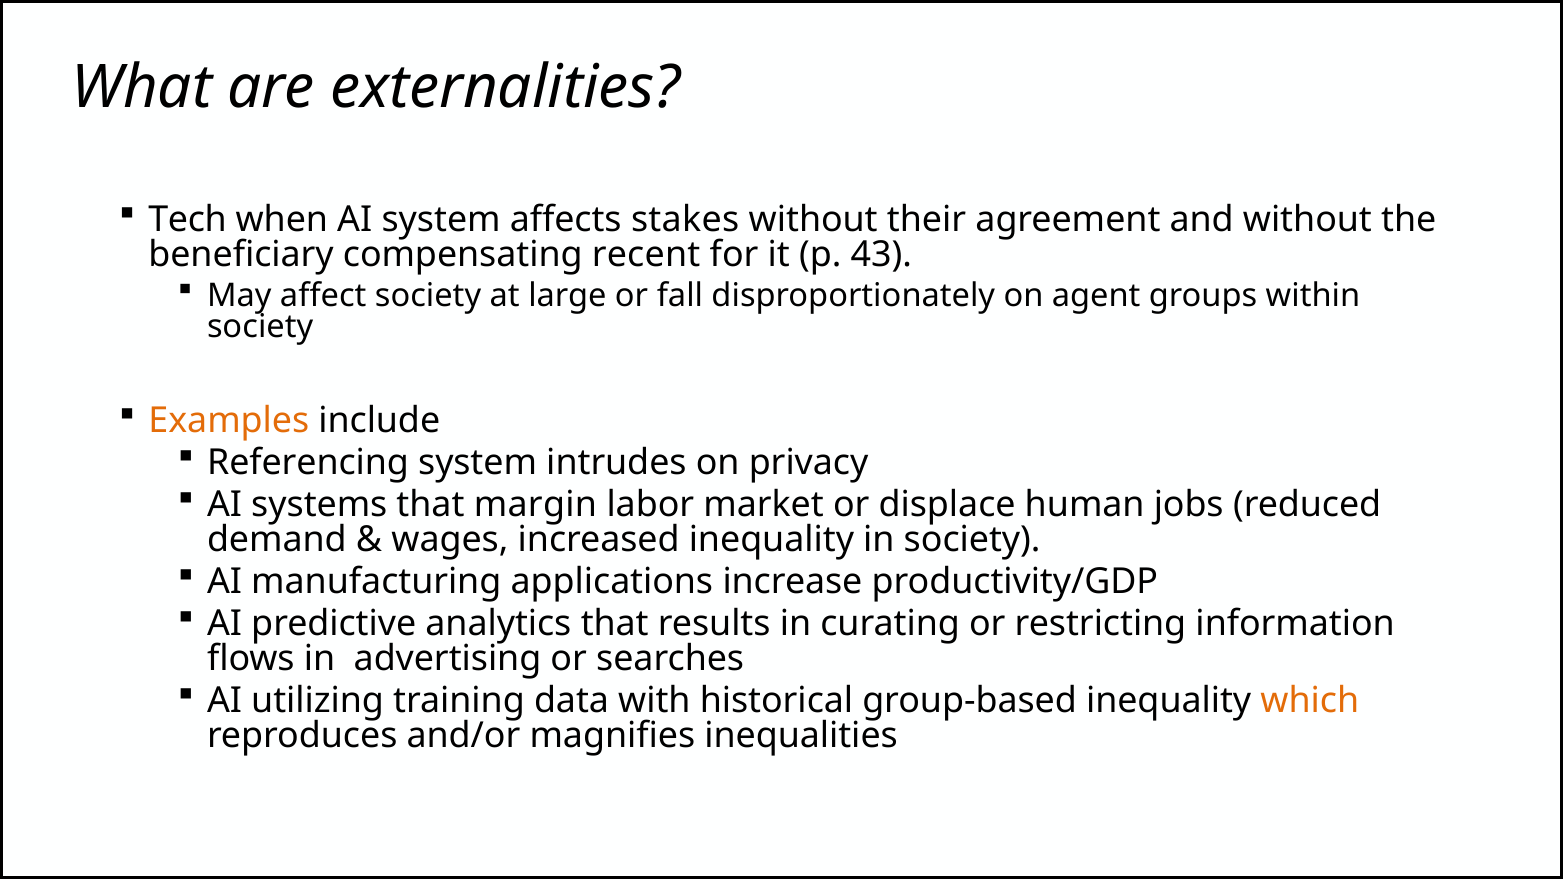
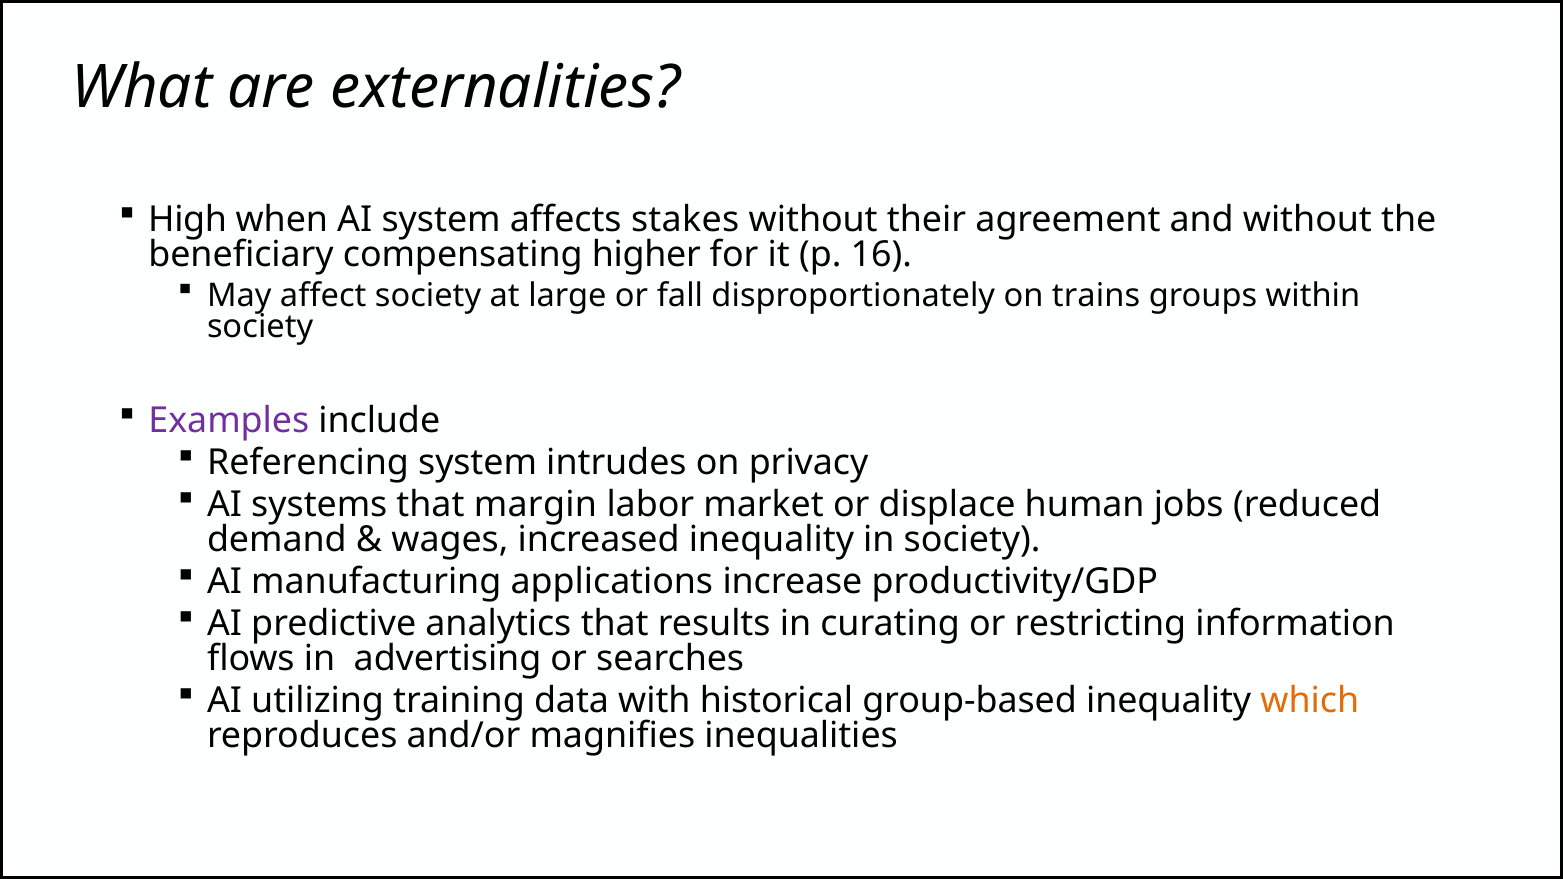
Tech: Tech -> High (188, 220)
recent: recent -> higher (646, 255)
43: 43 -> 16 (881, 255)
agent: agent -> trains (1096, 295)
Examples colour: orange -> purple (229, 421)
